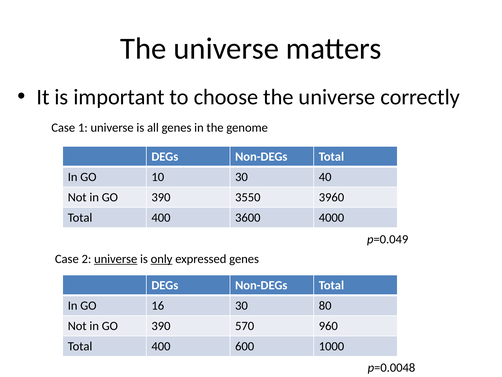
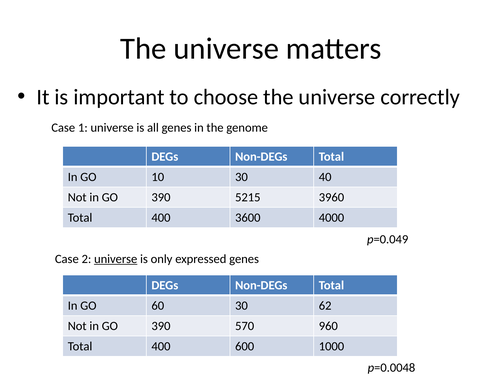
3550: 3550 -> 5215 (248, 197)
only underline: present -> none (162, 259)
16: 16 -> 60 (158, 305)
80: 80 -> 62 (325, 305)
